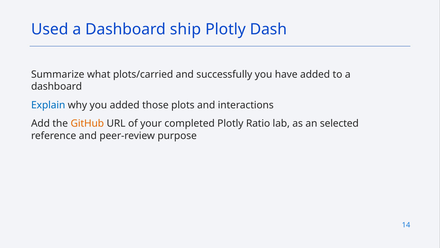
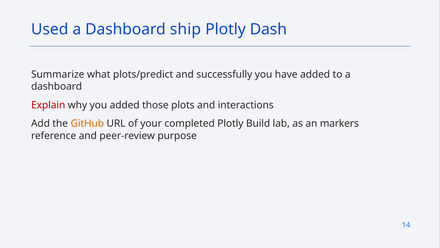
plots/carried: plots/carried -> plots/predict (143, 74)
Explain colour: blue -> red (48, 105)
Ratio: Ratio -> Build (258, 123)
selected: selected -> markers (339, 123)
